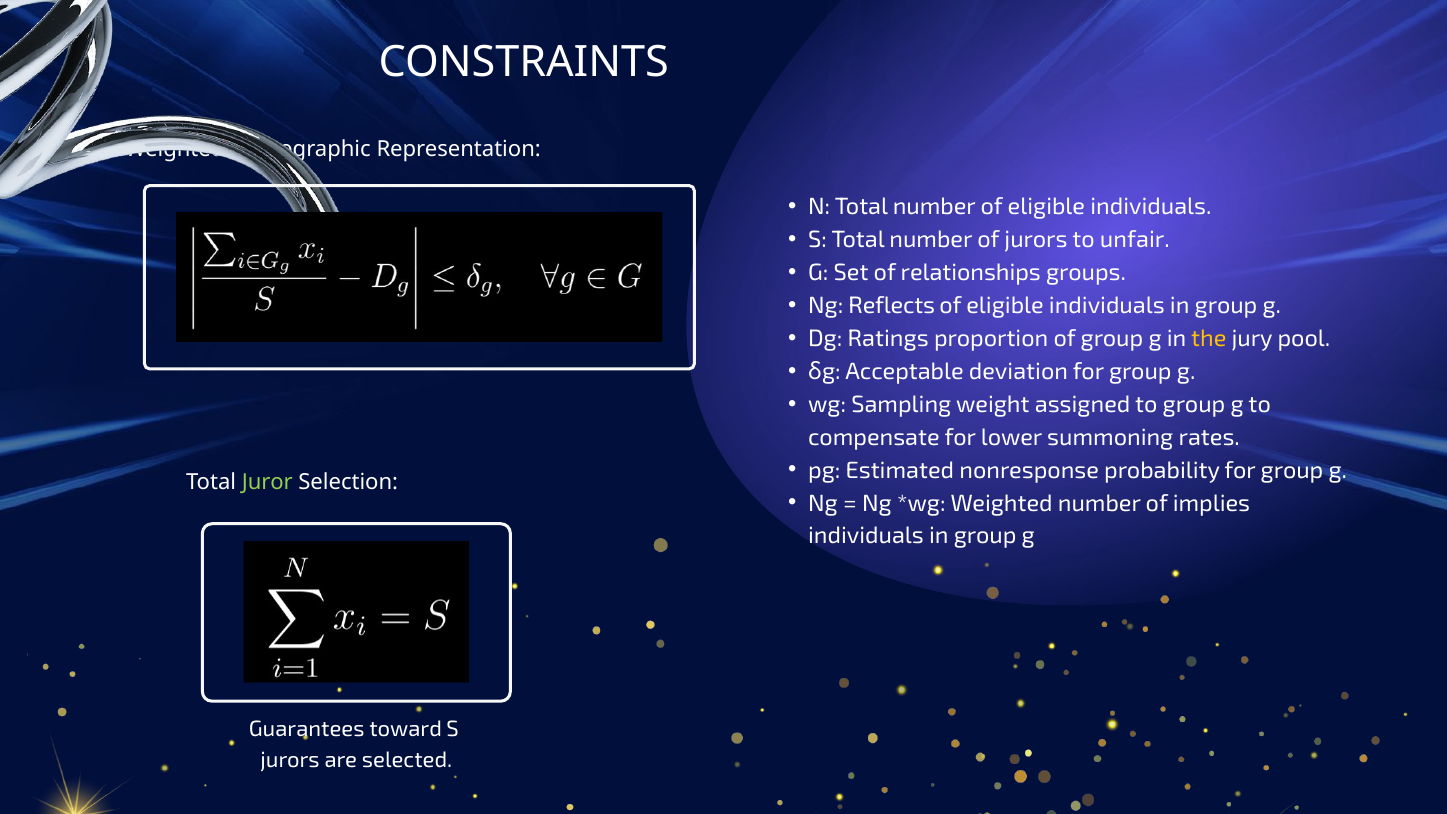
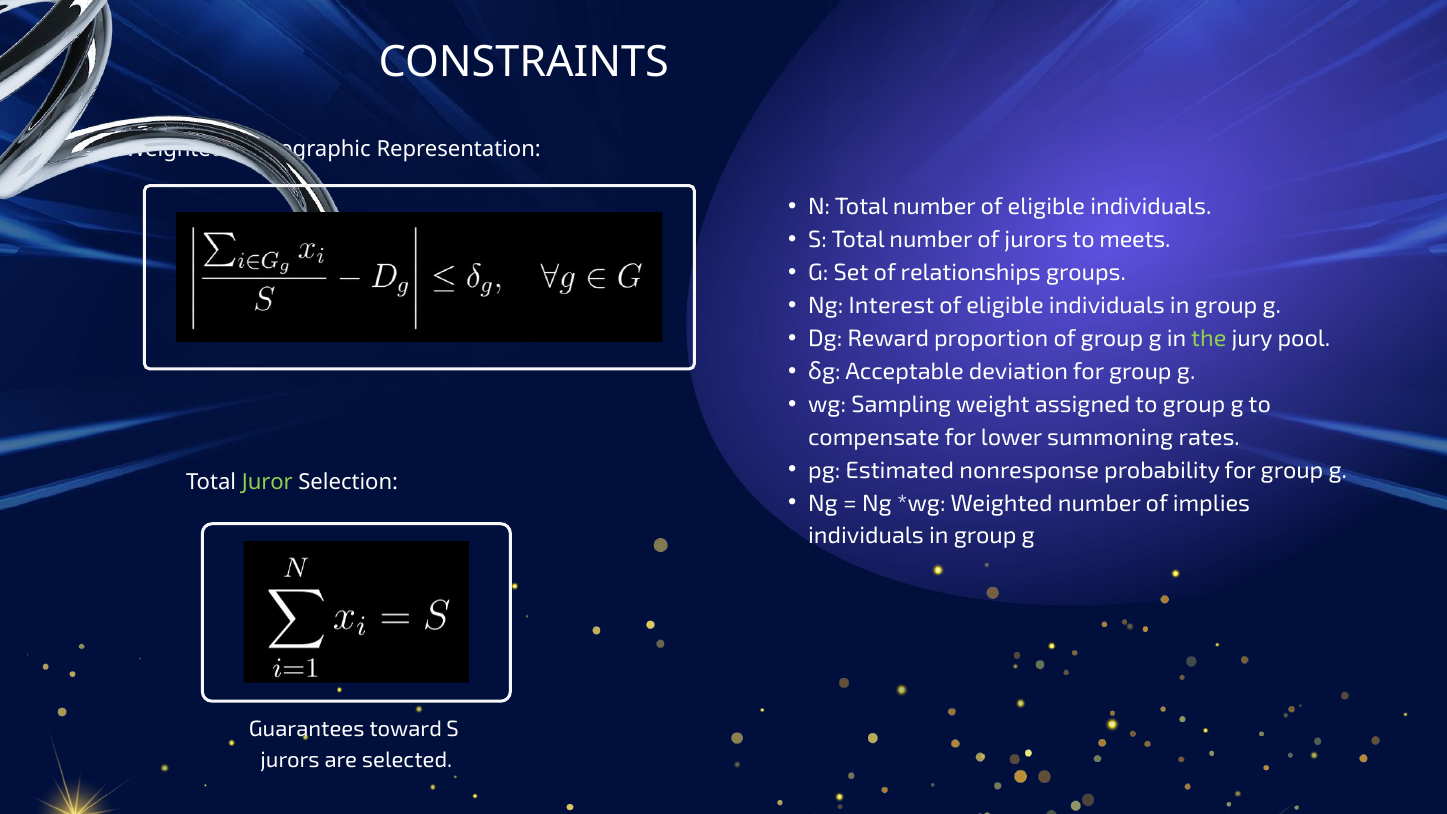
unfair: unfair -> meets (1135, 240)
Reflects: Reflects -> Interest (892, 306)
Ratings: Ratings -> Reward (888, 339)
the colour: yellow -> light green (1209, 339)
